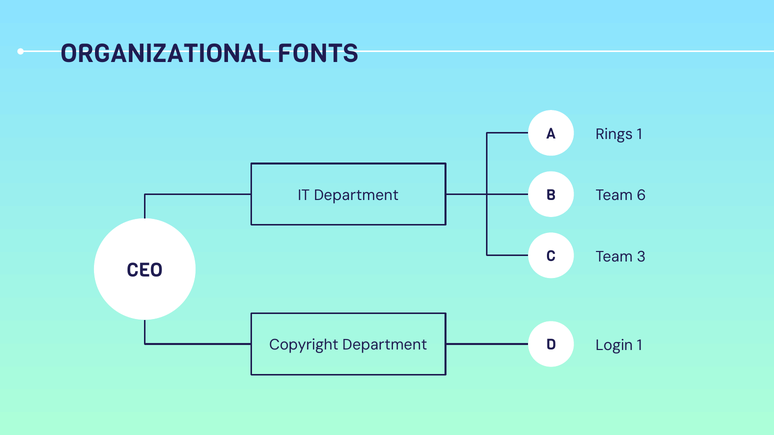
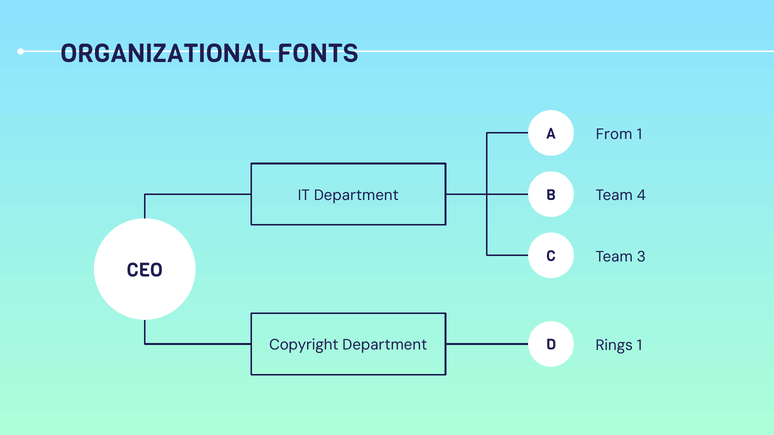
Rings: Rings -> From (614, 134)
6: 6 -> 4 (641, 196)
Login: Login -> Rings (614, 346)
